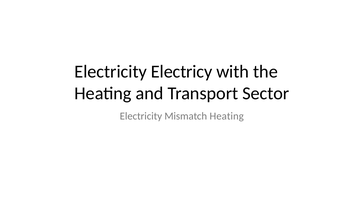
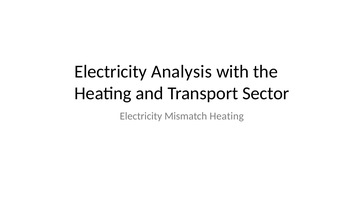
Electricy: Electricy -> Analysis (181, 71)
